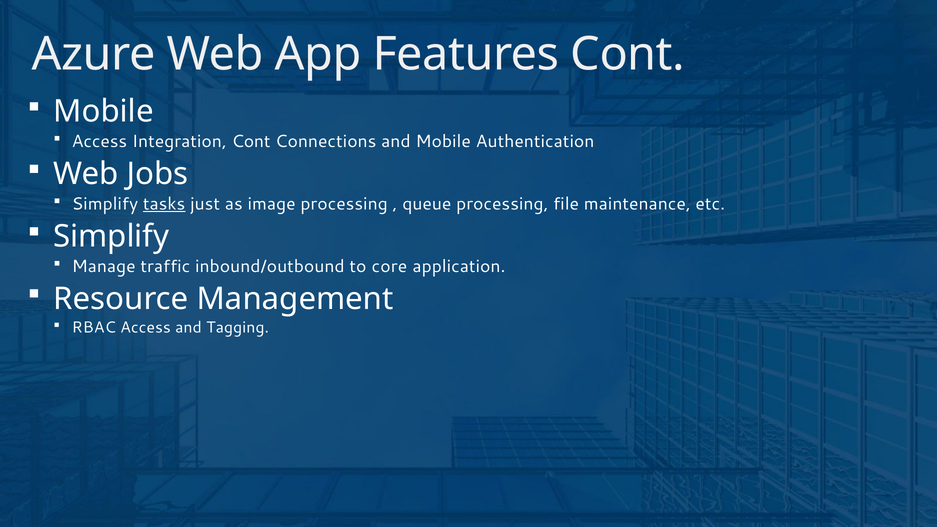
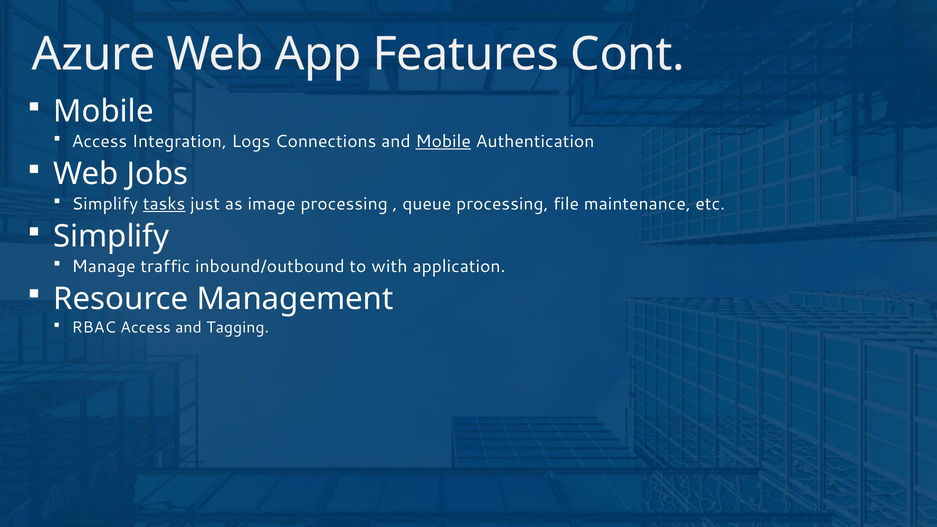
Integration Cont: Cont -> Logs (251, 142)
Mobile underline: none -> present (443, 142)
core: core -> with (389, 267)
